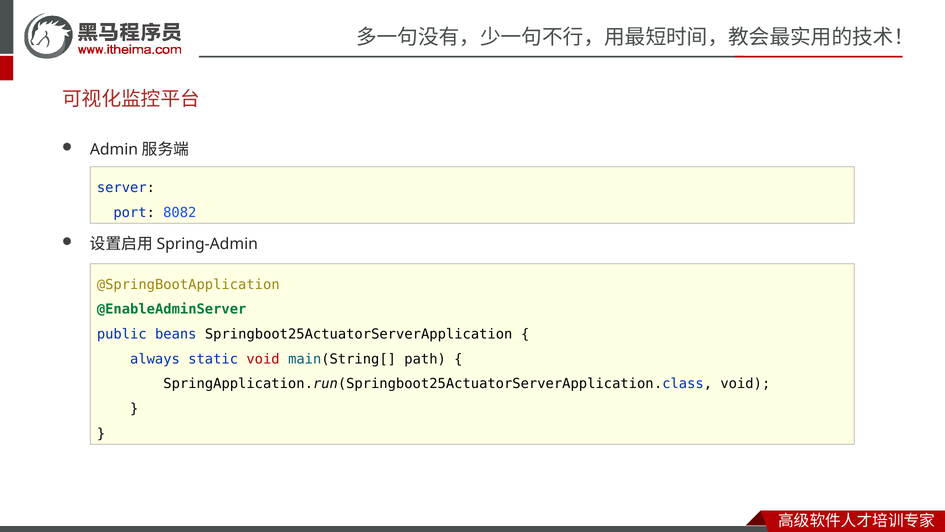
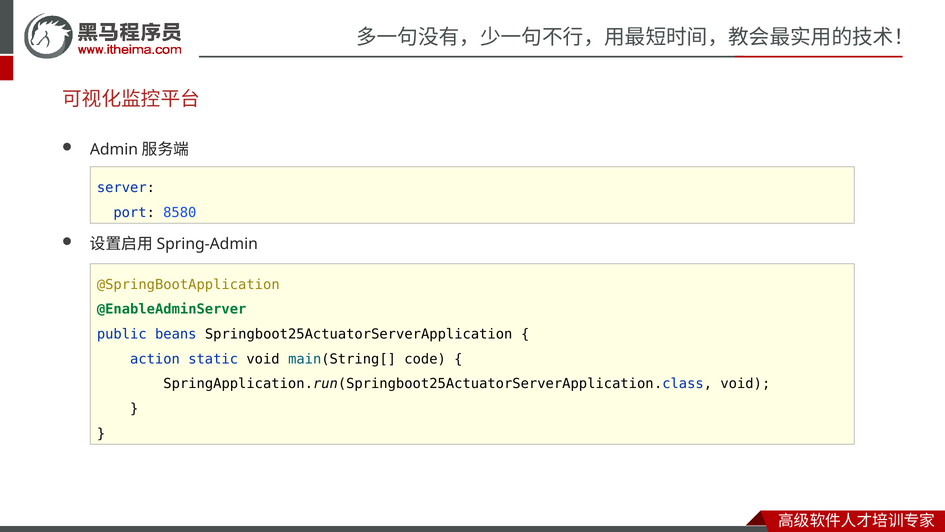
8082: 8082 -> 8580 (180, 212)
always: always -> action (155, 359)
void colour: red -> black (263, 359)
path: path -> code (425, 359)
